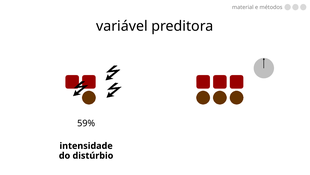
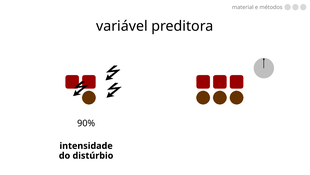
59%: 59% -> 90% (86, 123)
